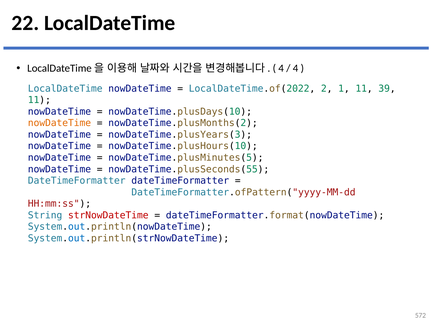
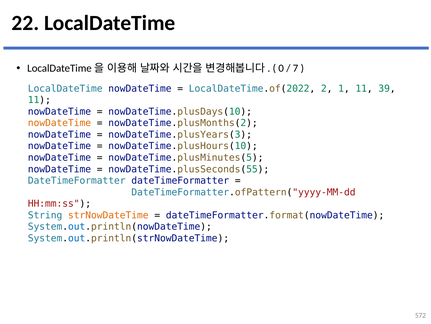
4: 4 -> 0 (281, 68)
4: 4 -> 7 (296, 68)
strNowDateTime colour: red -> orange (108, 215)
